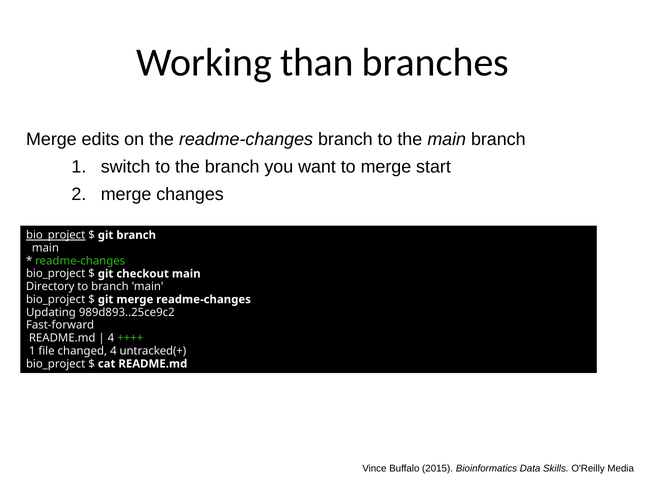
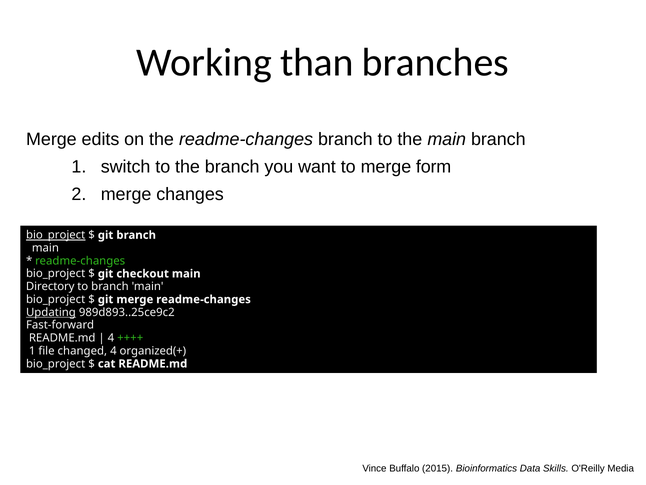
start: start -> form (434, 167)
Updating underline: none -> present (51, 312)
untracked(+: untracked(+ -> organized(+ (153, 350)
